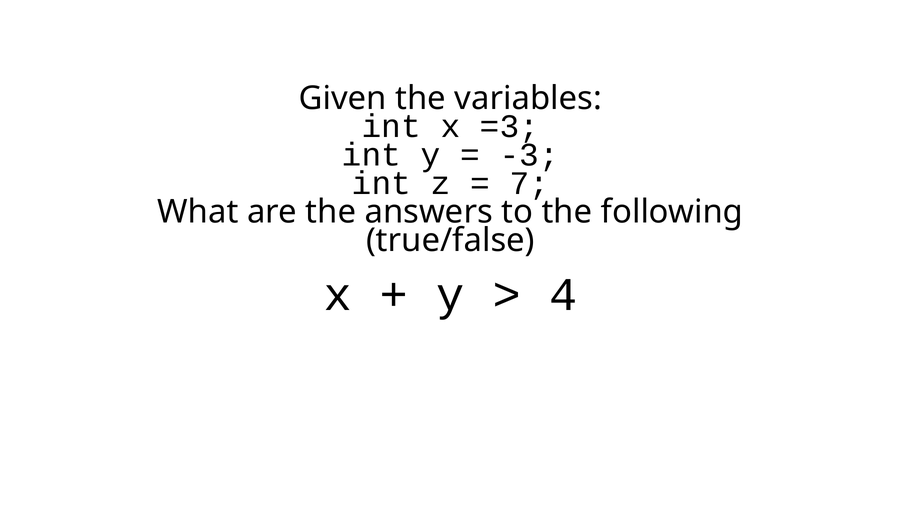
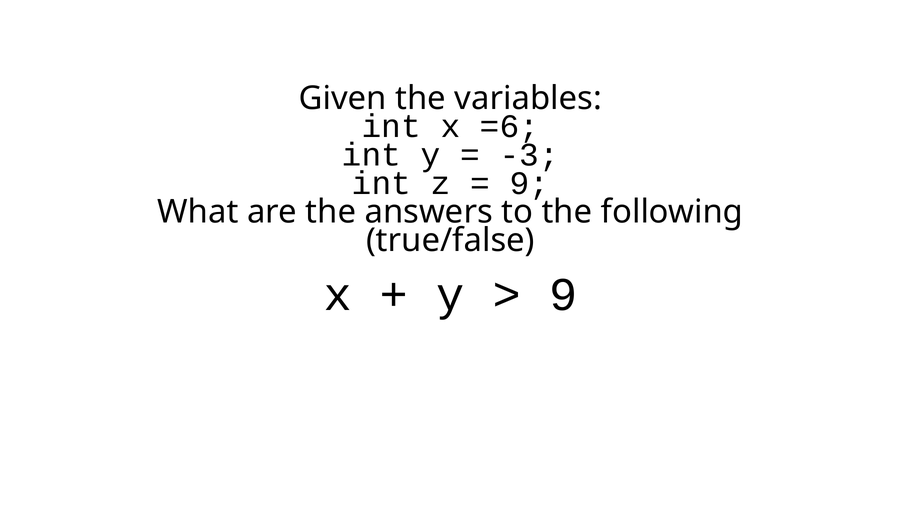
=3: =3 -> =6 (510, 127)
7: 7 -> 9 (529, 183)
4: 4 -> 9 (563, 295)
